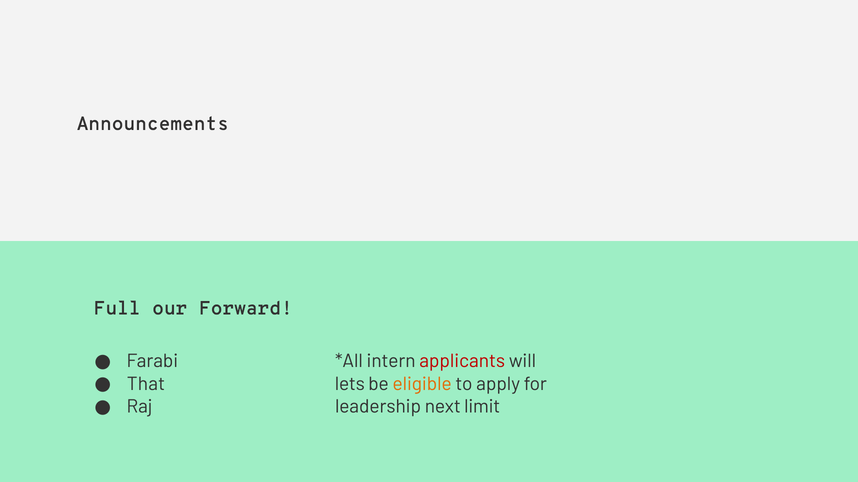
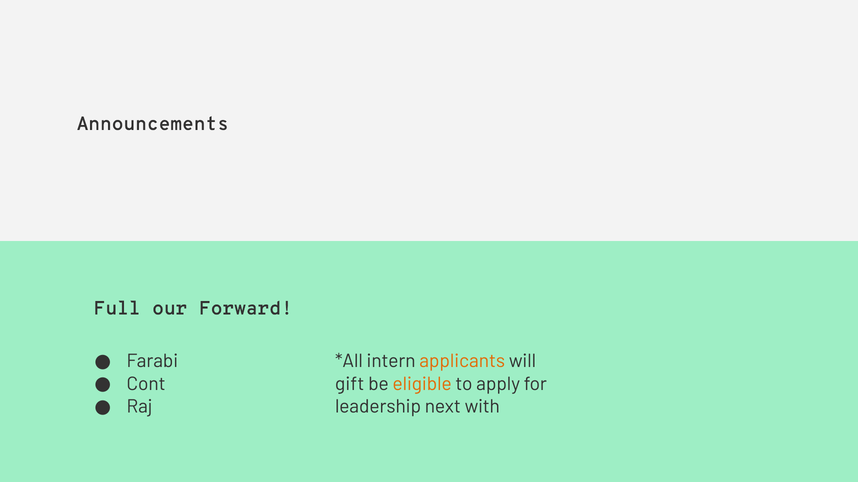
applicants colour: red -> orange (462, 361)
That: That -> Cont (146, 384)
lets: lets -> gift (350, 384)
limit: limit -> with (482, 407)
